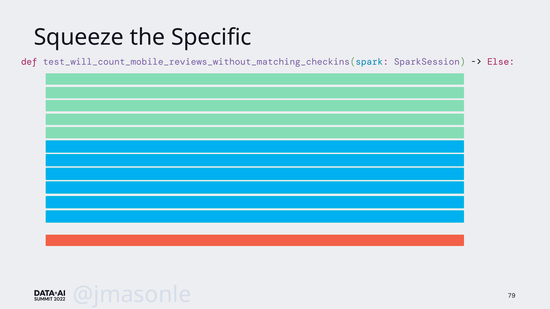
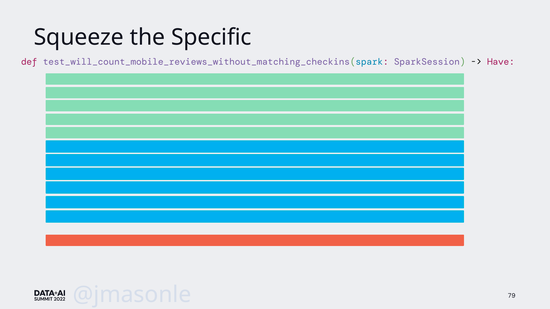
Else: Else -> Have (501, 62)
